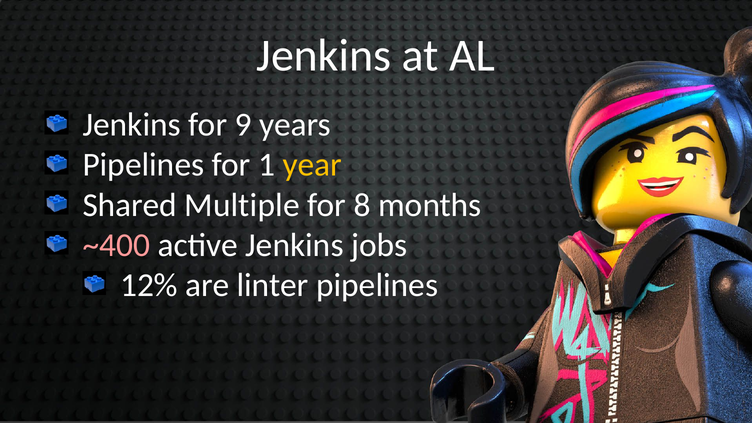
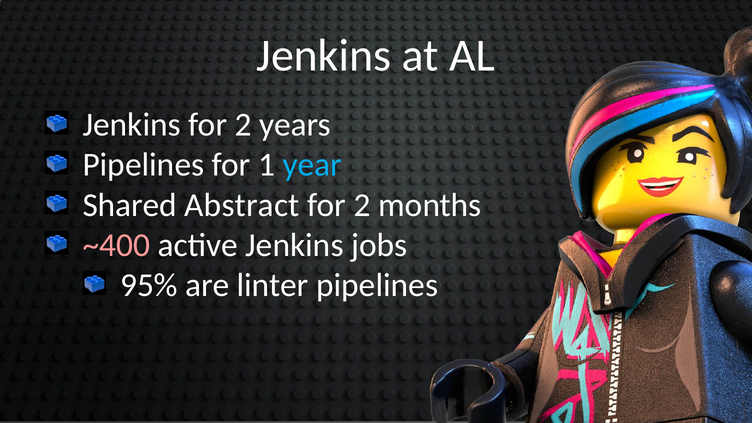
Jenkins for 9: 9 -> 2 (243, 125)
year colour: yellow -> light blue (312, 165)
Multiple: Multiple -> Abstract (242, 205)
8: 8 -> 2 (362, 205)
12%: 12% -> 95% (149, 285)
